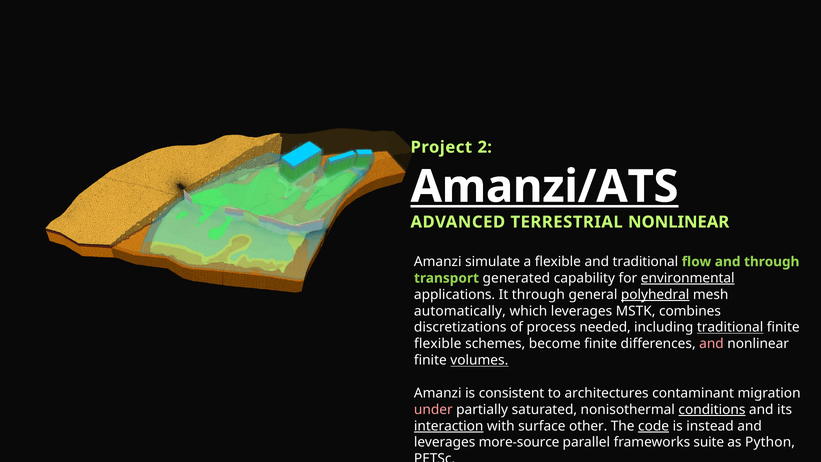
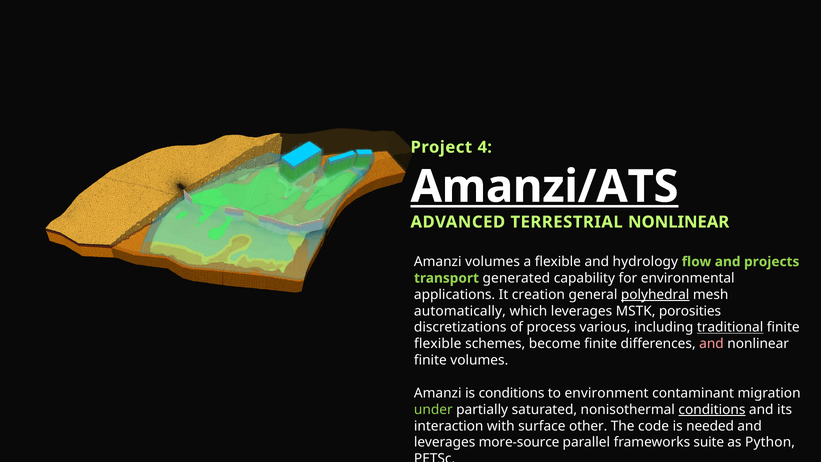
2: 2 -> 4 (485, 147)
Amanzi simulate: simulate -> volumes (493, 262)
and traditional: traditional -> hydrology (645, 262)
and through: through -> projects (772, 262)
environmental underline: present -> none (688, 278)
It through: through -> creation (538, 294)
combines: combines -> porosities (690, 311)
needed: needed -> various (605, 327)
volumes underline: present -> none (479, 360)
is consistent: consistent -> conditions (512, 393)
architectures: architectures -> environment (607, 393)
under colour: pink -> light green (433, 409)
interaction underline: present -> none (449, 426)
code underline: present -> none (654, 426)
instead: instead -> needed (710, 426)
